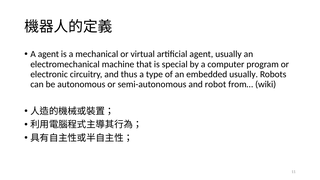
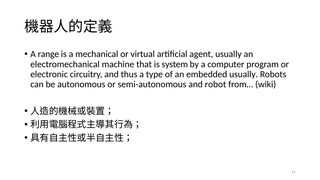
A agent: agent -> range (48, 54)
special: special -> system (175, 64)
